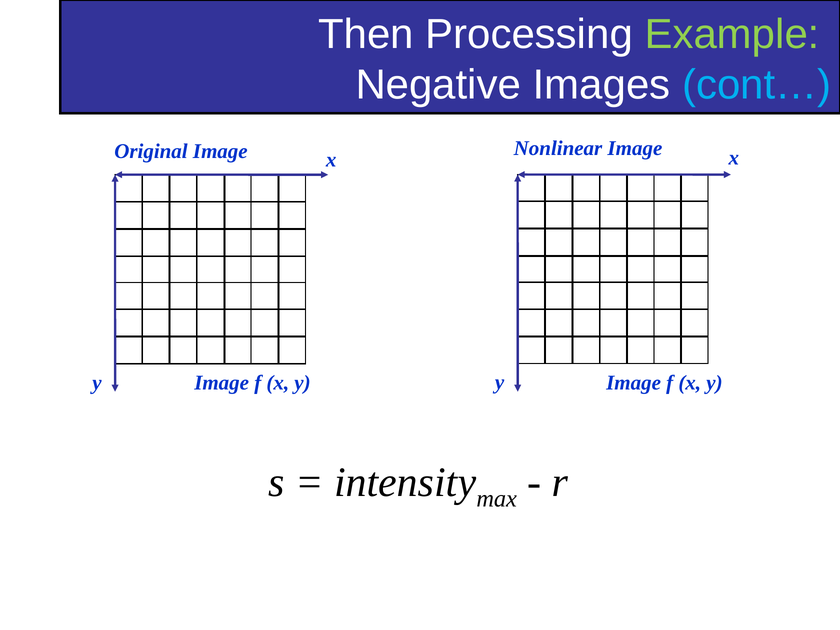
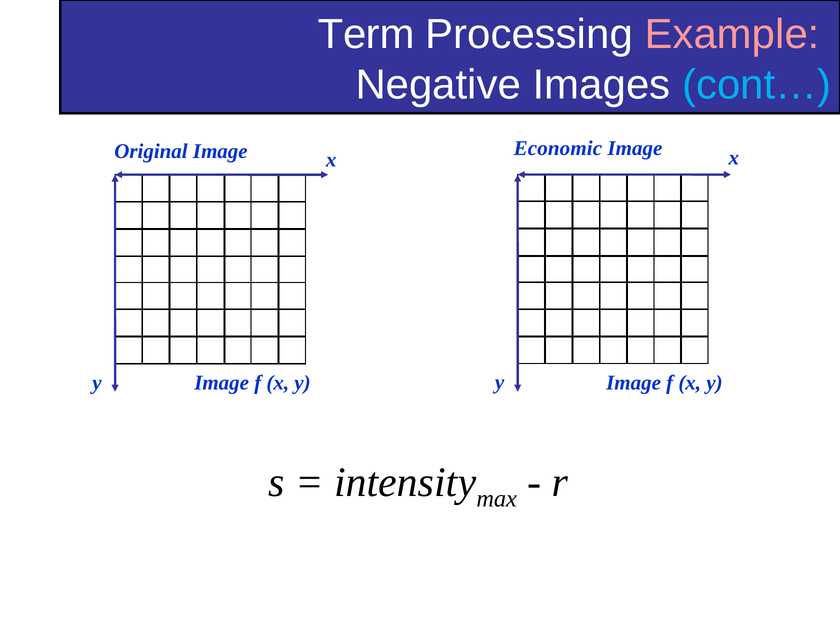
Then: Then -> Term (366, 34)
Example colour: light green -> pink (732, 34)
Nonlinear: Nonlinear -> Economic (558, 149)
